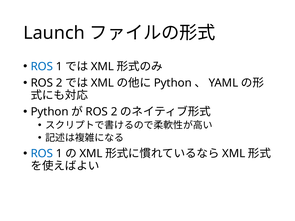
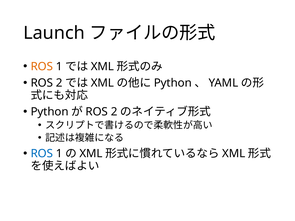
ROS colour: blue -> orange (42, 67)
